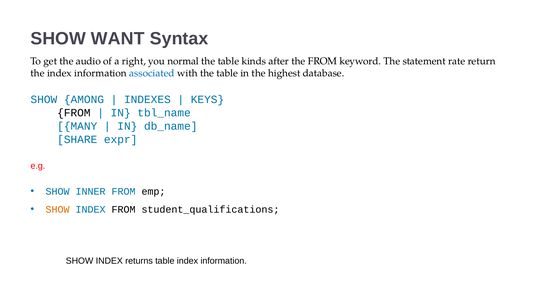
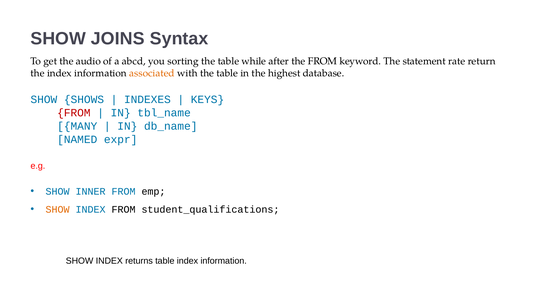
WANT: WANT -> JOINS (118, 39)
right: right -> abcd (134, 61)
normal: normal -> sorting (183, 61)
kinds: kinds -> while (254, 61)
associated colour: blue -> orange (152, 73)
AMONG: AMONG -> SHOWS (84, 99)
FROM colour: black -> red (74, 113)
SHARE: SHARE -> NAMED (77, 139)
